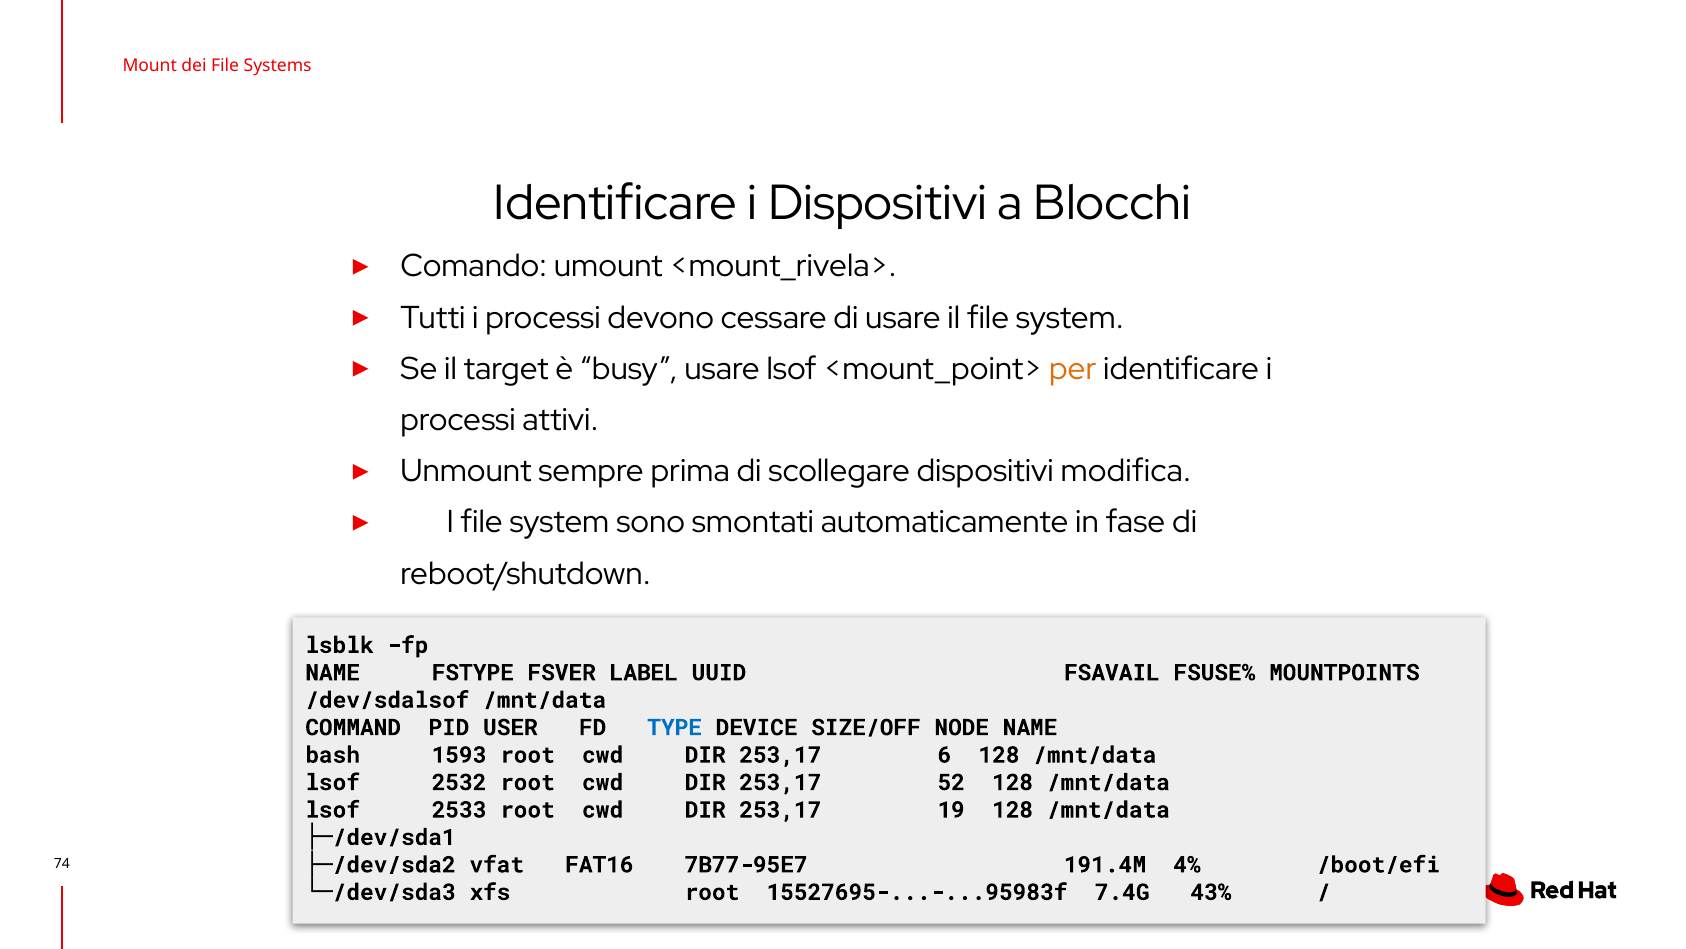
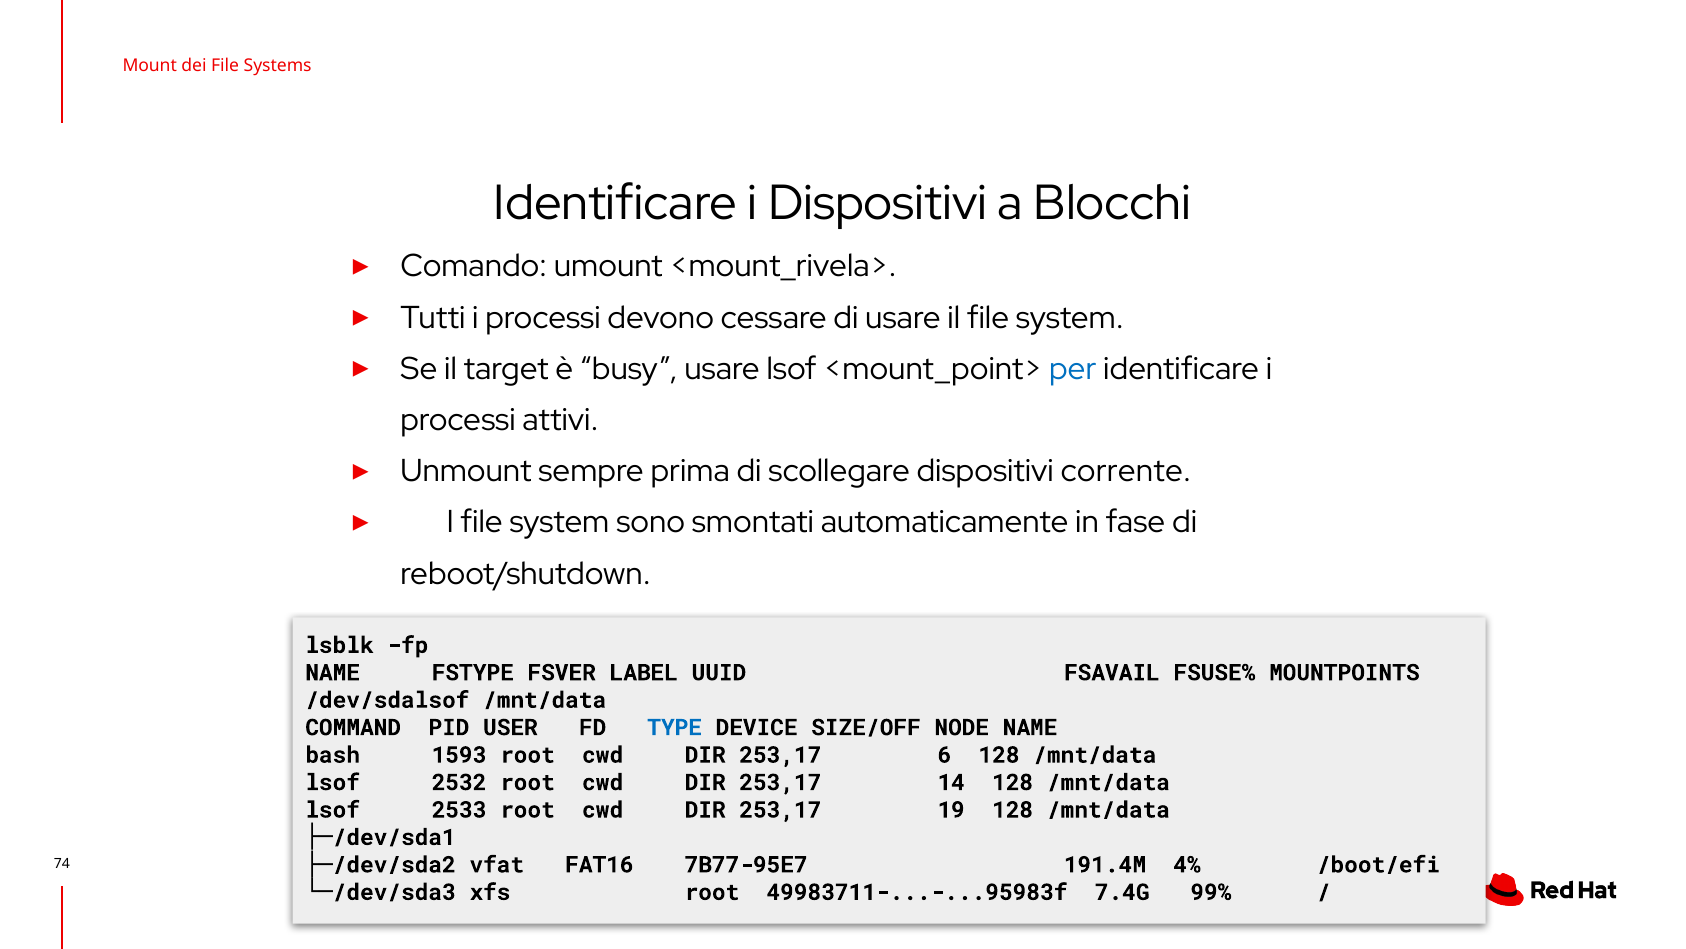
per colour: orange -> blue (1073, 369)
modifica: modifica -> corrente (1126, 471)
52: 52 -> 14 (951, 782)
15527695-...-...95983f: 15527695-...-...95983f -> 49983711-...-...95983f (917, 892)
43%: 43% -> 99% (1211, 892)
